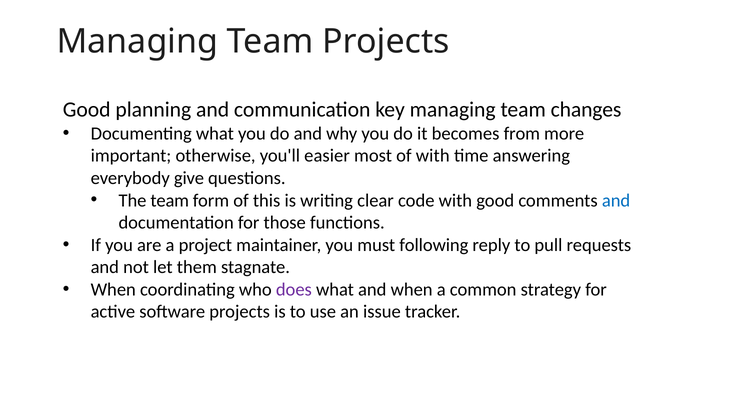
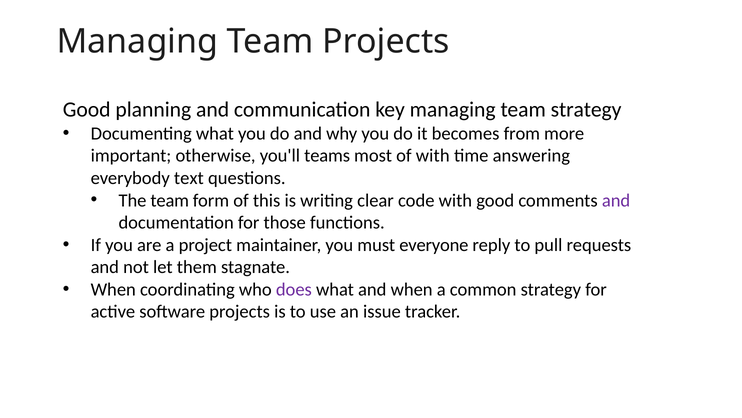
team changes: changes -> strategy (586, 109)
easier: easier -> teams (327, 156)
give: give -> text (189, 178)
and colour: blue -> purple (616, 200)
following: following -> everyone (434, 245)
